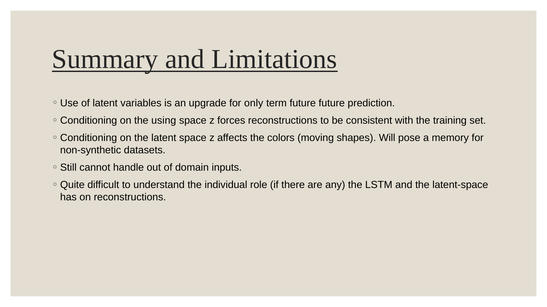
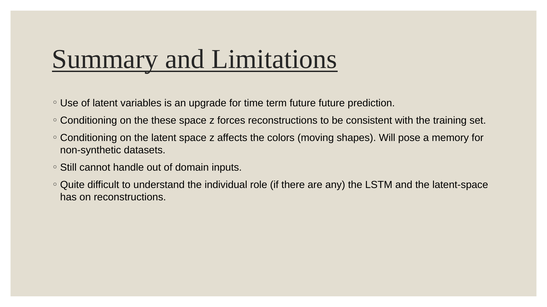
only: only -> time (254, 103)
using: using -> these (164, 121)
